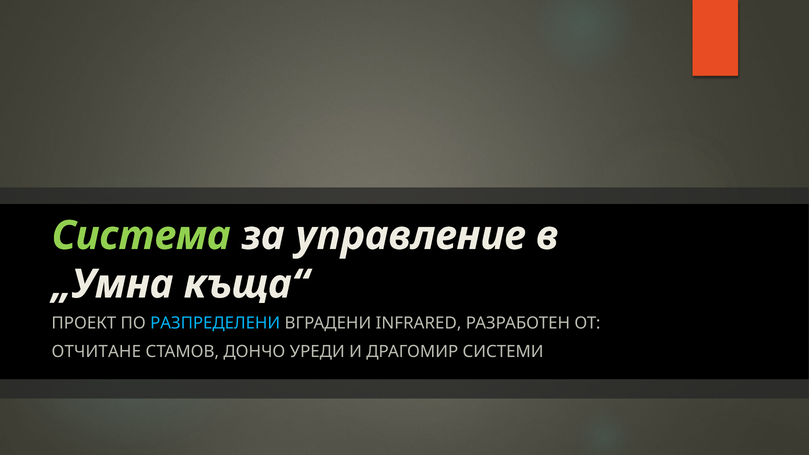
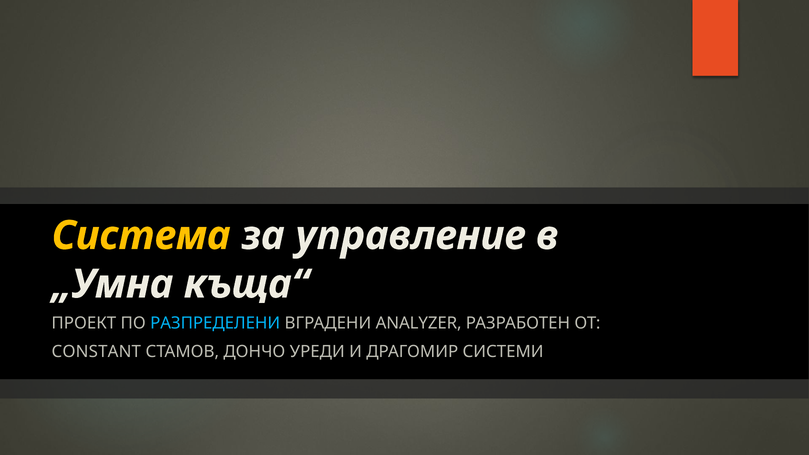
Система colour: light green -> yellow (141, 236)
INFRARED: INFRARED -> ANALYZER (419, 323)
ОТЧИТАНЕ: ОТЧИТАНЕ -> CONSTANT (96, 352)
